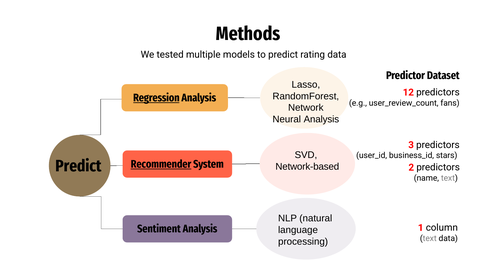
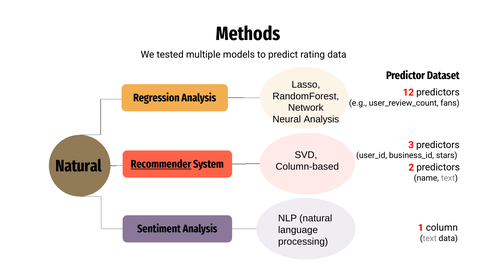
Regression underline: present -> none (156, 98)
Predict: Predict -> Natural (79, 166)
Network-based: Network-based -> Column-based (307, 167)
